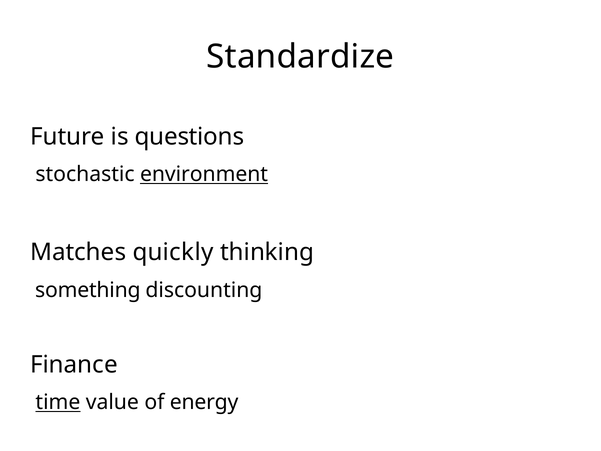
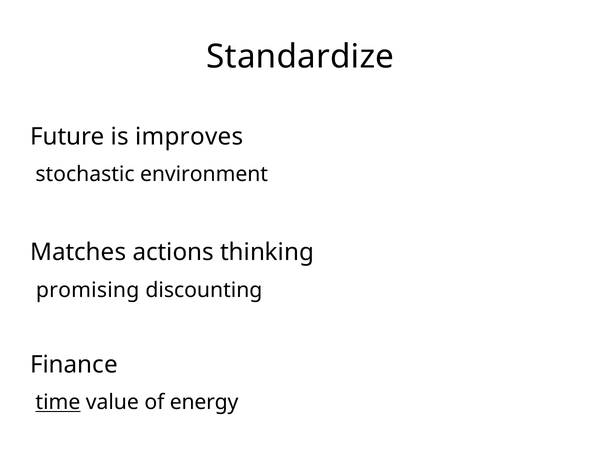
questions: questions -> improves (189, 136)
environment underline: present -> none (204, 174)
quickly: quickly -> actions (173, 252)
something: something -> promising (88, 290)
